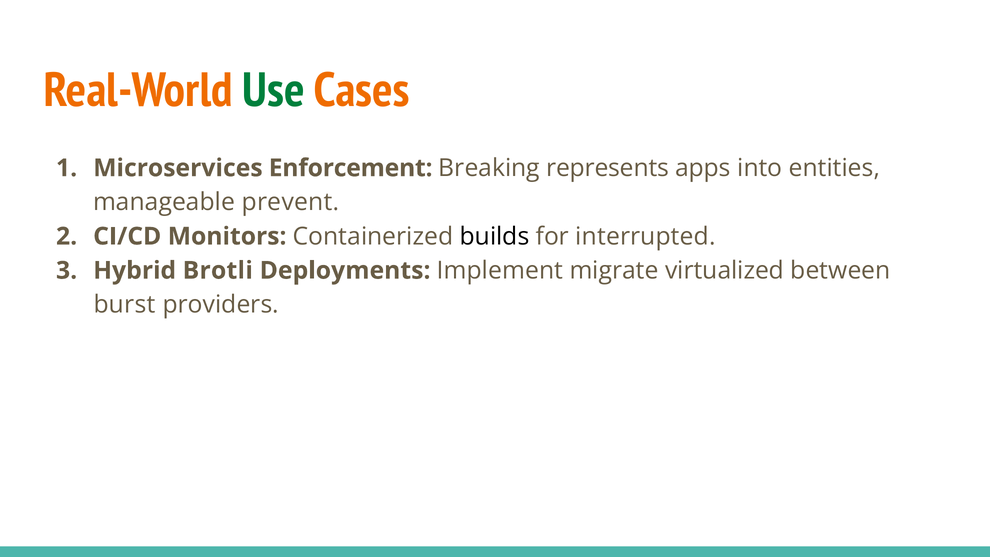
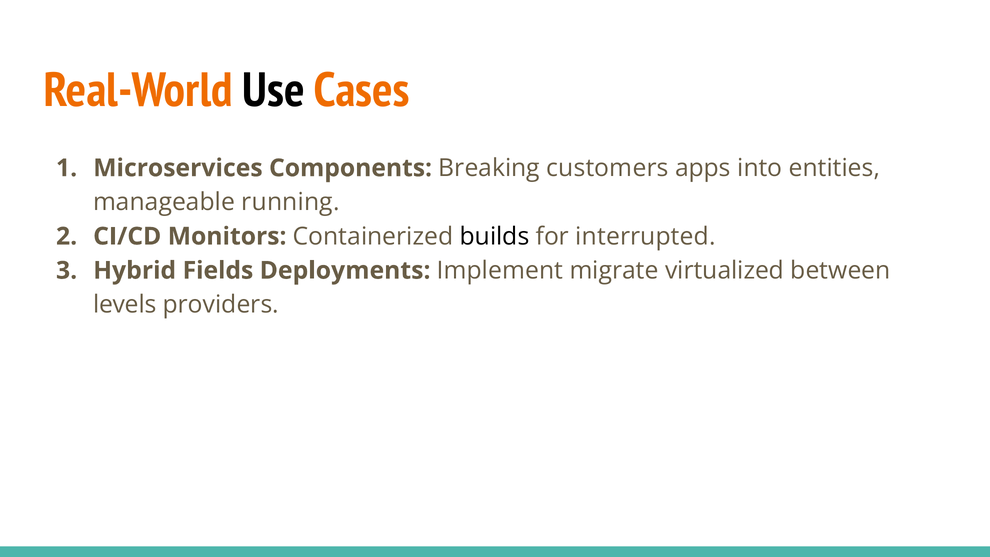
Use colour: green -> black (274, 90)
Enforcement: Enforcement -> Components (351, 168)
represents: represents -> customers (607, 168)
prevent: prevent -> running (290, 202)
Brotli: Brotli -> Fields (218, 270)
burst: burst -> levels (125, 305)
